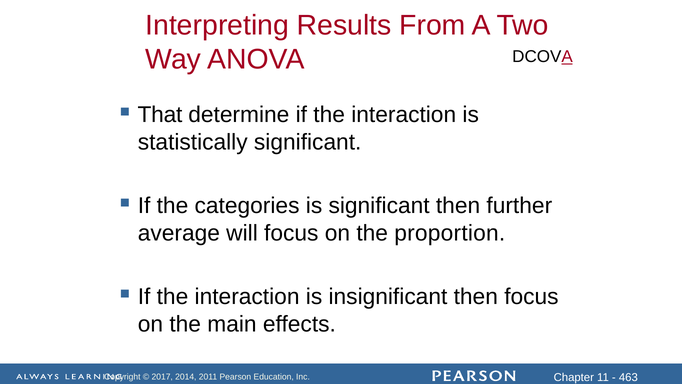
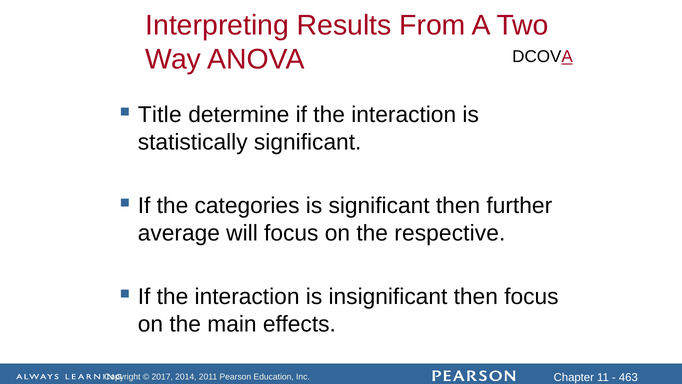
That: That -> Title (160, 115)
proportion: proportion -> respective (450, 233)
